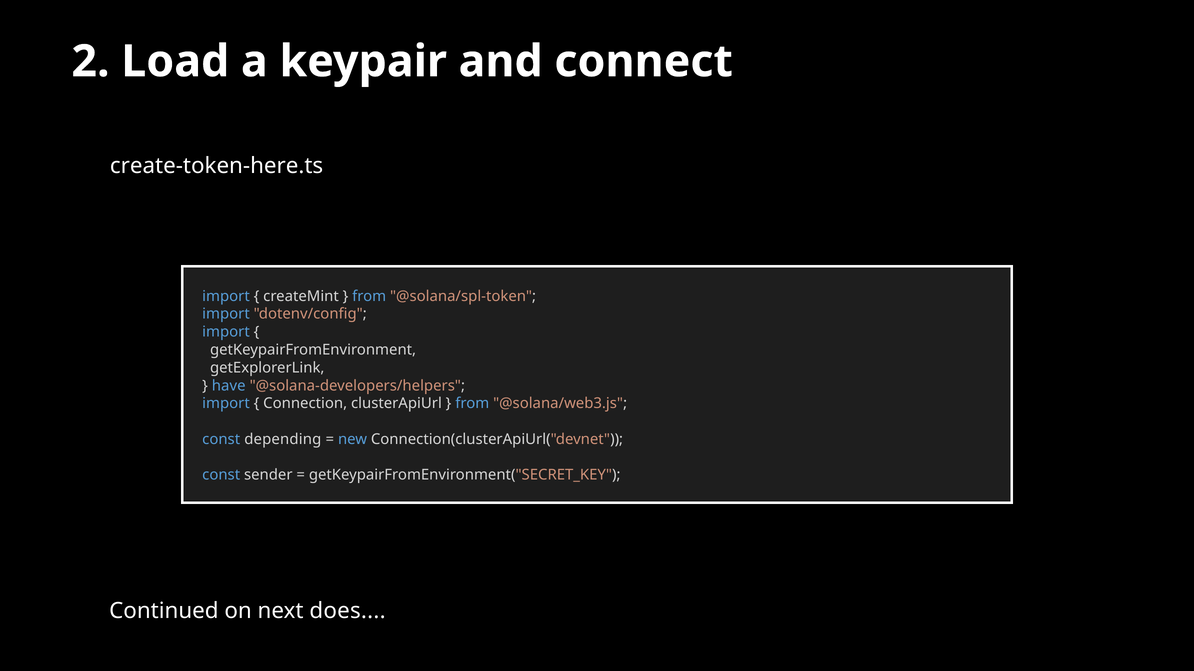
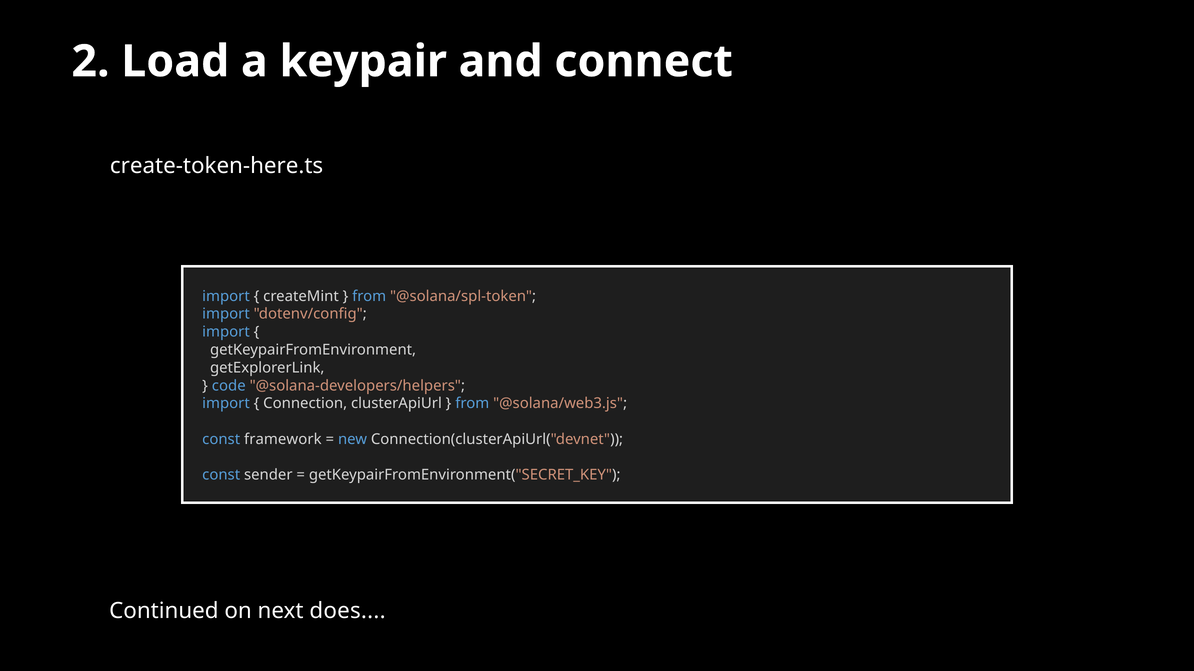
have: have -> code (229, 386)
depending: depending -> framework (283, 440)
